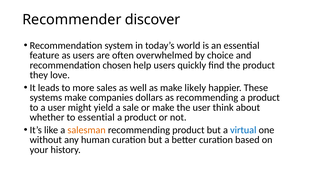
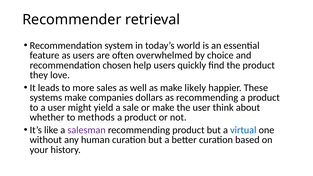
discover: discover -> retrieval (153, 20)
to essential: essential -> methods (96, 117)
salesman colour: orange -> purple (87, 130)
